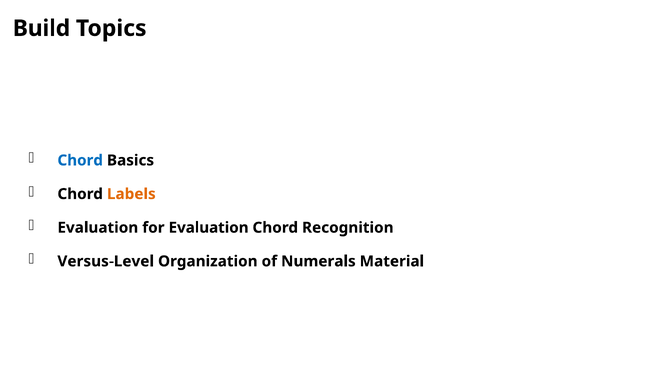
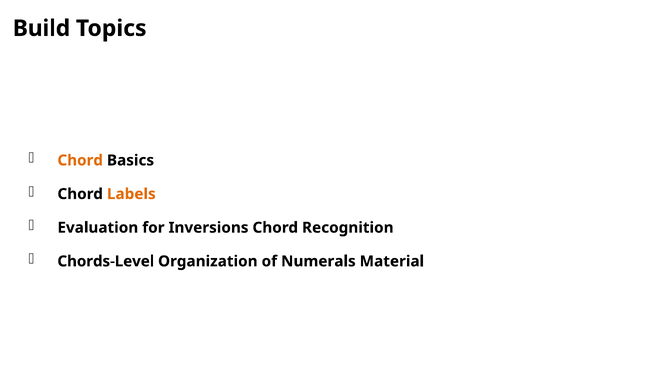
Chord colour: blue -> orange (80, 161)
for Evaluation: Evaluation -> Inversions (209, 228)
Versus-Level: Versus-Level -> Chords-Level (106, 262)
